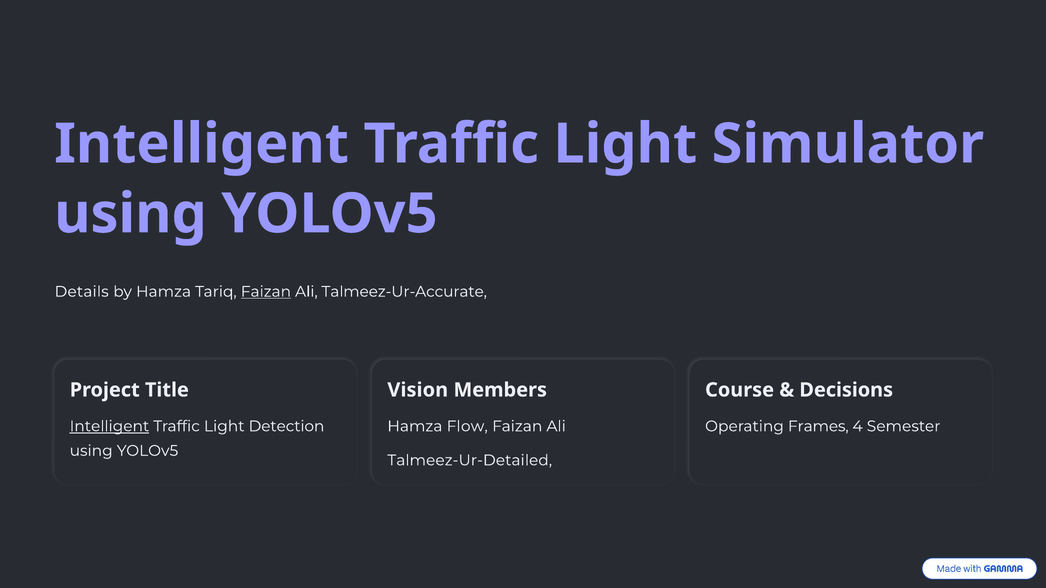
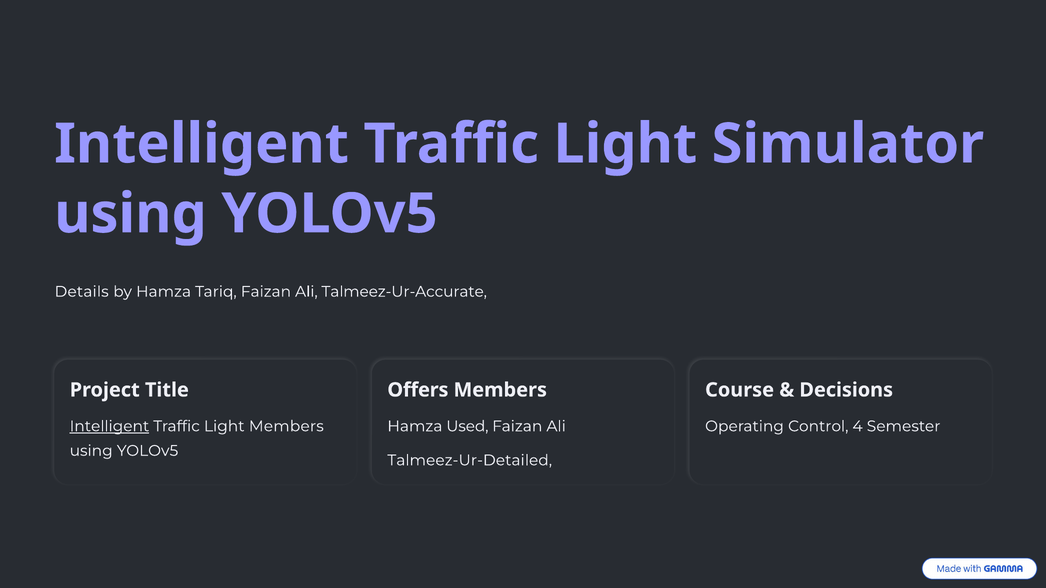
Faizan underline: present -> none (266, 292)
Vision: Vision -> Offers (418, 390)
Light Detection: Detection -> Members (286, 426)
Flow: Flow -> Used (467, 427)
Frames: Frames -> Control (818, 427)
